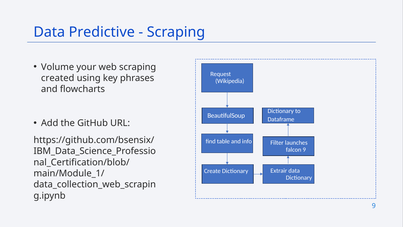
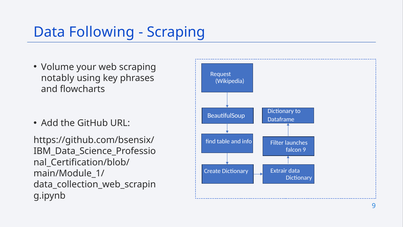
Predictive: Predictive -> Following (102, 32)
created: created -> notably (58, 78)
